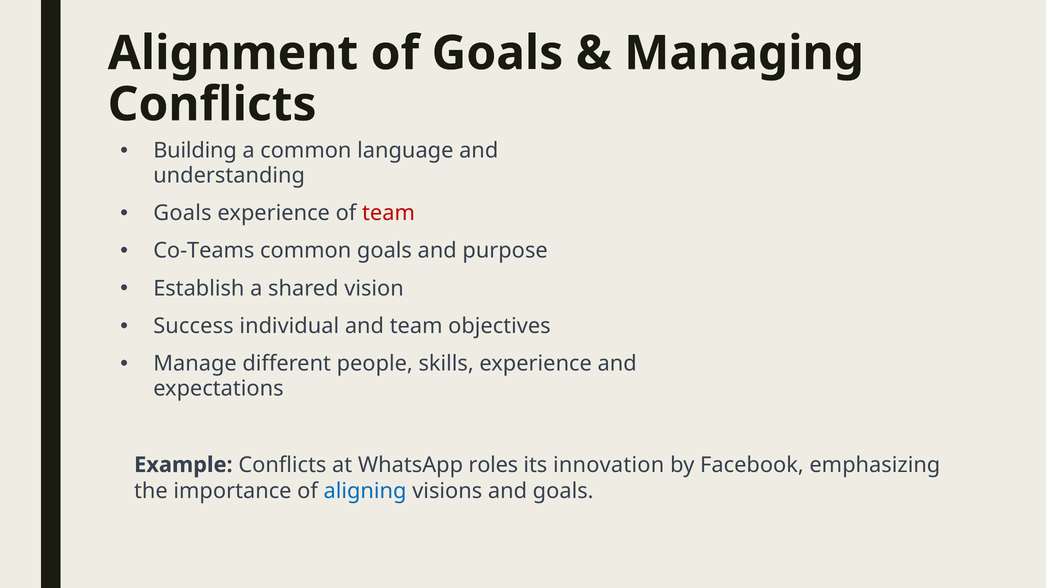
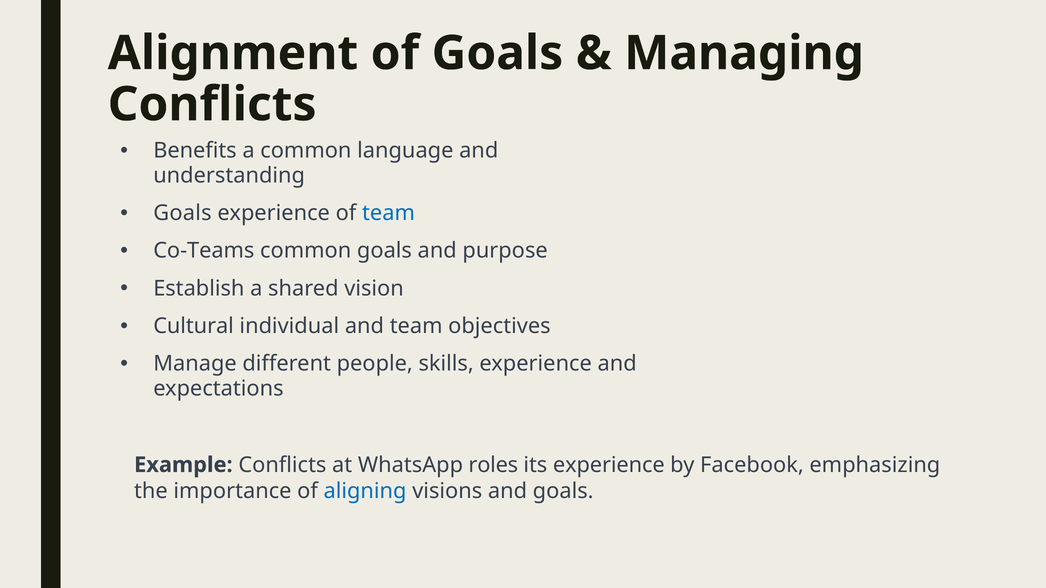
Building: Building -> Benefits (195, 151)
team colour: red -> blue (388, 213)
Success: Success -> Cultural (194, 326)
its innovation: innovation -> experience (609, 465)
